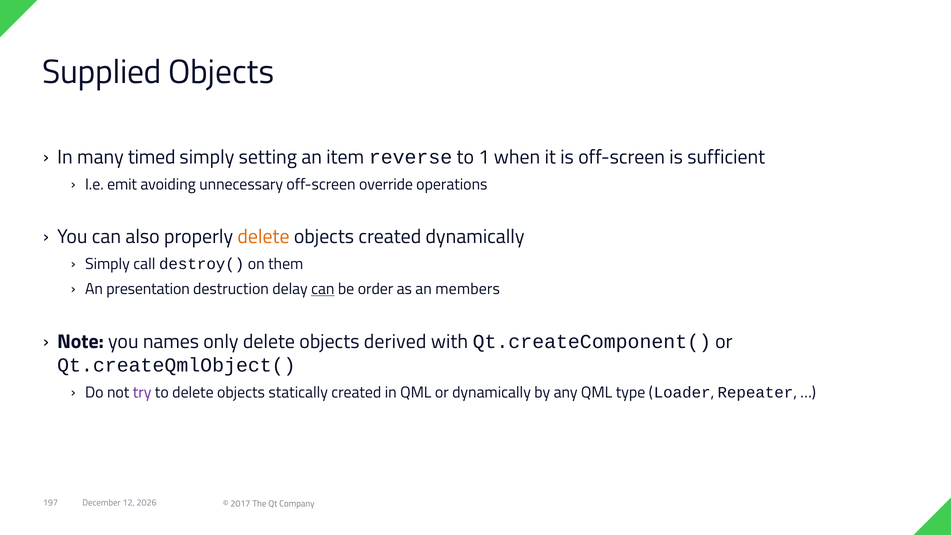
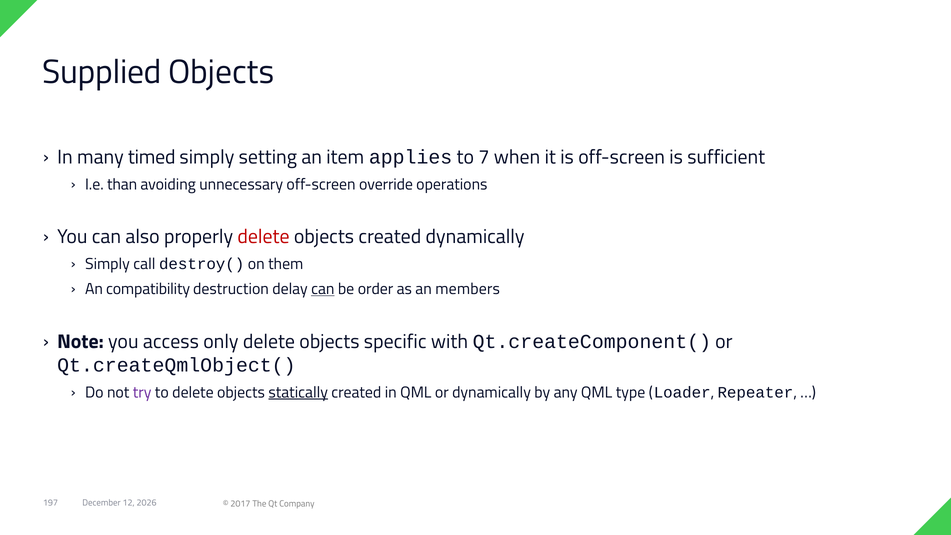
reverse: reverse -> applies (411, 157)
1: 1 -> 7 (484, 157)
emit: emit -> than (122, 184)
delete colour: orange -> red (264, 237)
presentation: presentation -> compatibility (148, 289)
names: names -> access (171, 342)
derived: derived -> specific (395, 342)
statically underline: none -> present (298, 392)
